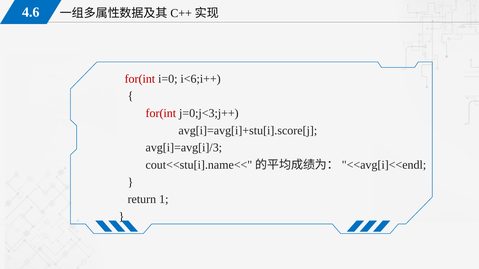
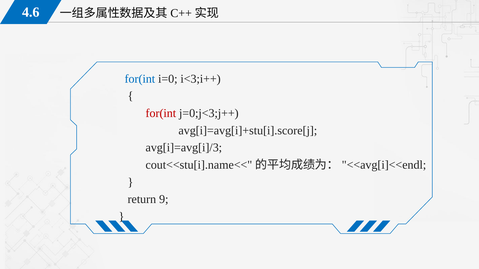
for(int colour: red -> blue (140, 79)
i<6;i++: i<6;i++ -> i<3;i++ (201, 79)
1: 1 -> 9 (164, 200)
